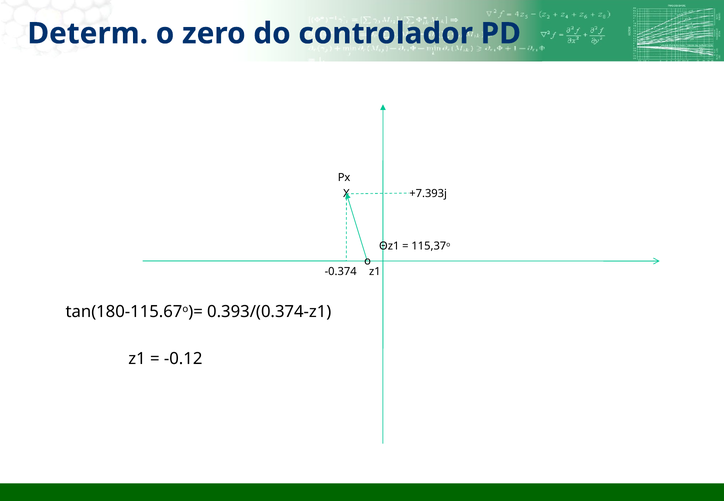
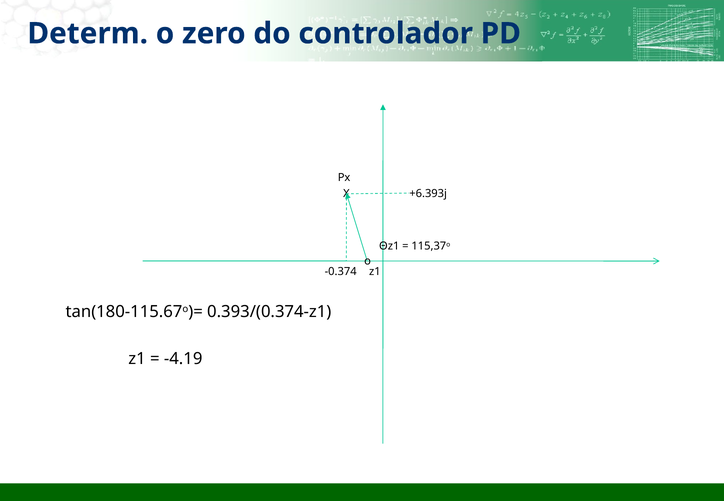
+7.393j: +7.393j -> +6.393j (428, 193)
-0.12: -0.12 -> -4.19 (183, 359)
